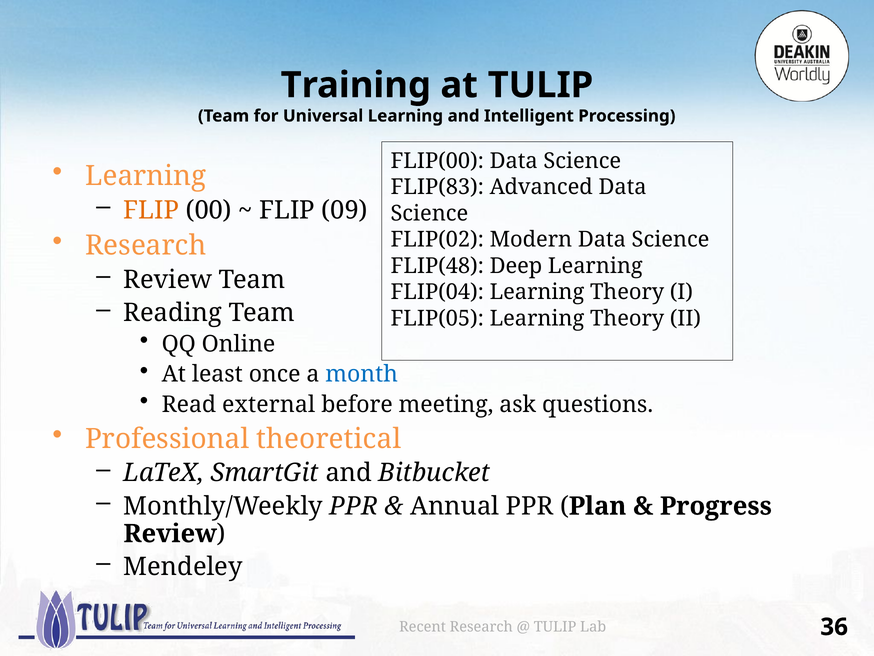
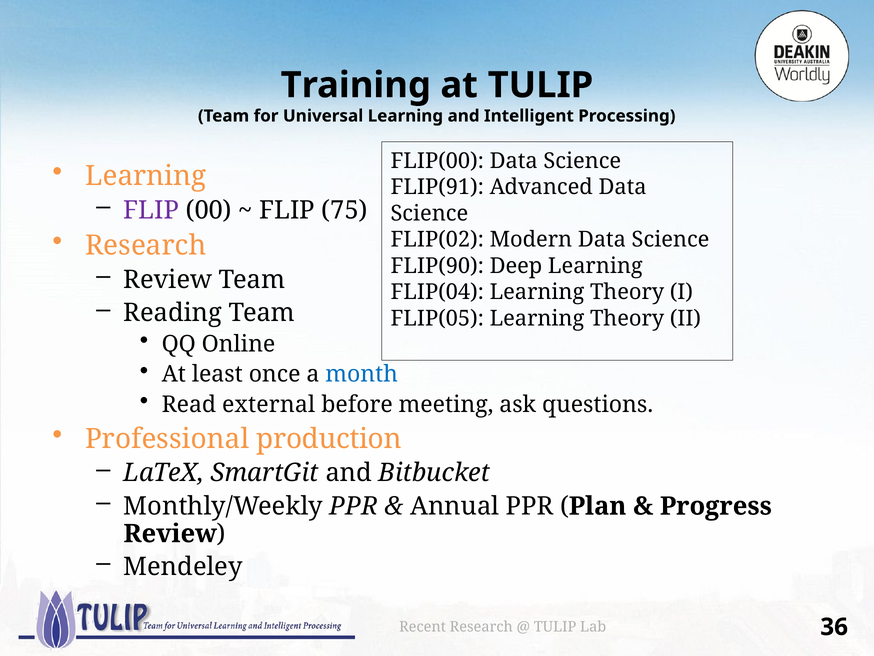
FLIP(83: FLIP(83 -> FLIP(91 (437, 187)
FLIP colour: orange -> purple (151, 210)
09: 09 -> 75 (345, 210)
FLIP(48: FLIP(48 -> FLIP(90 (437, 266)
theoretical: theoretical -> production (329, 438)
